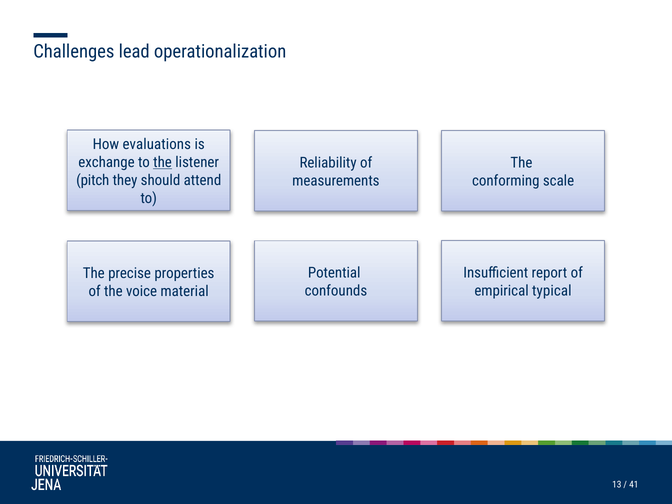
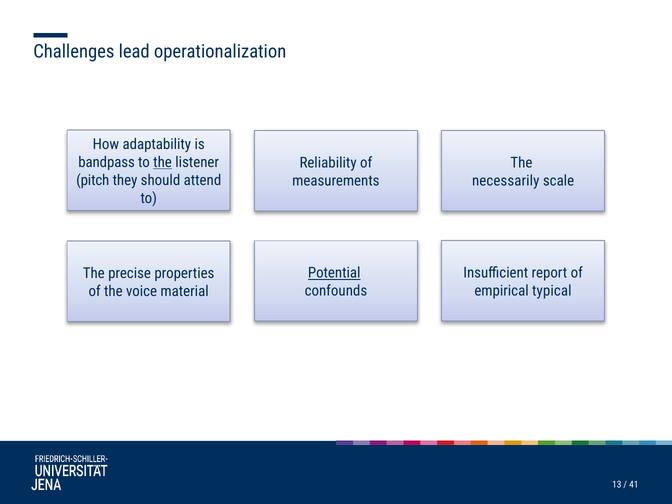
evaluations: evaluations -> adaptability (157, 144)
exchange: exchange -> bandpass (107, 162)
conforming: conforming -> necessarily (506, 181)
Potential underline: none -> present (334, 273)
